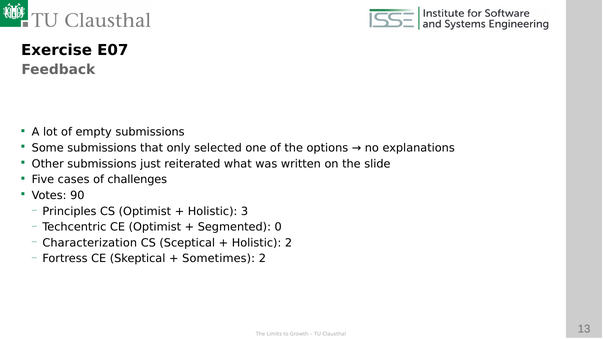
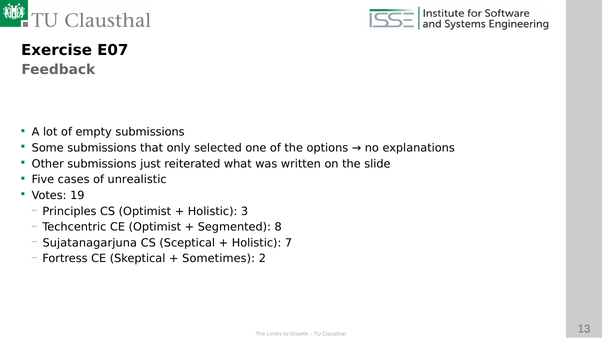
challenges: challenges -> unrealistic (137, 180)
90: 90 -> 19 (77, 196)
0: 0 -> 8 (278, 227)
Characterization: Characterization -> Sujatanagarjuna (90, 243)
Holistic 2: 2 -> 7 (289, 243)
